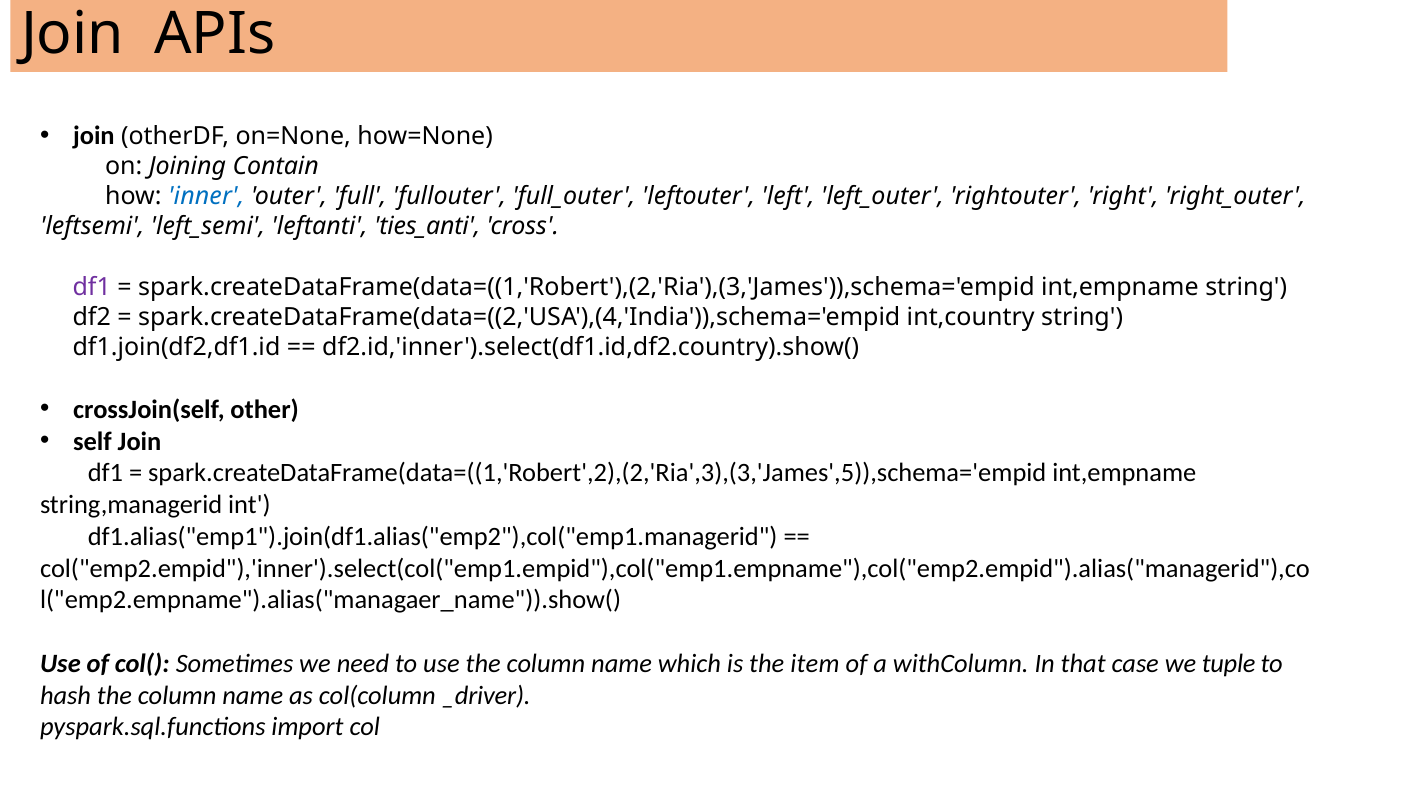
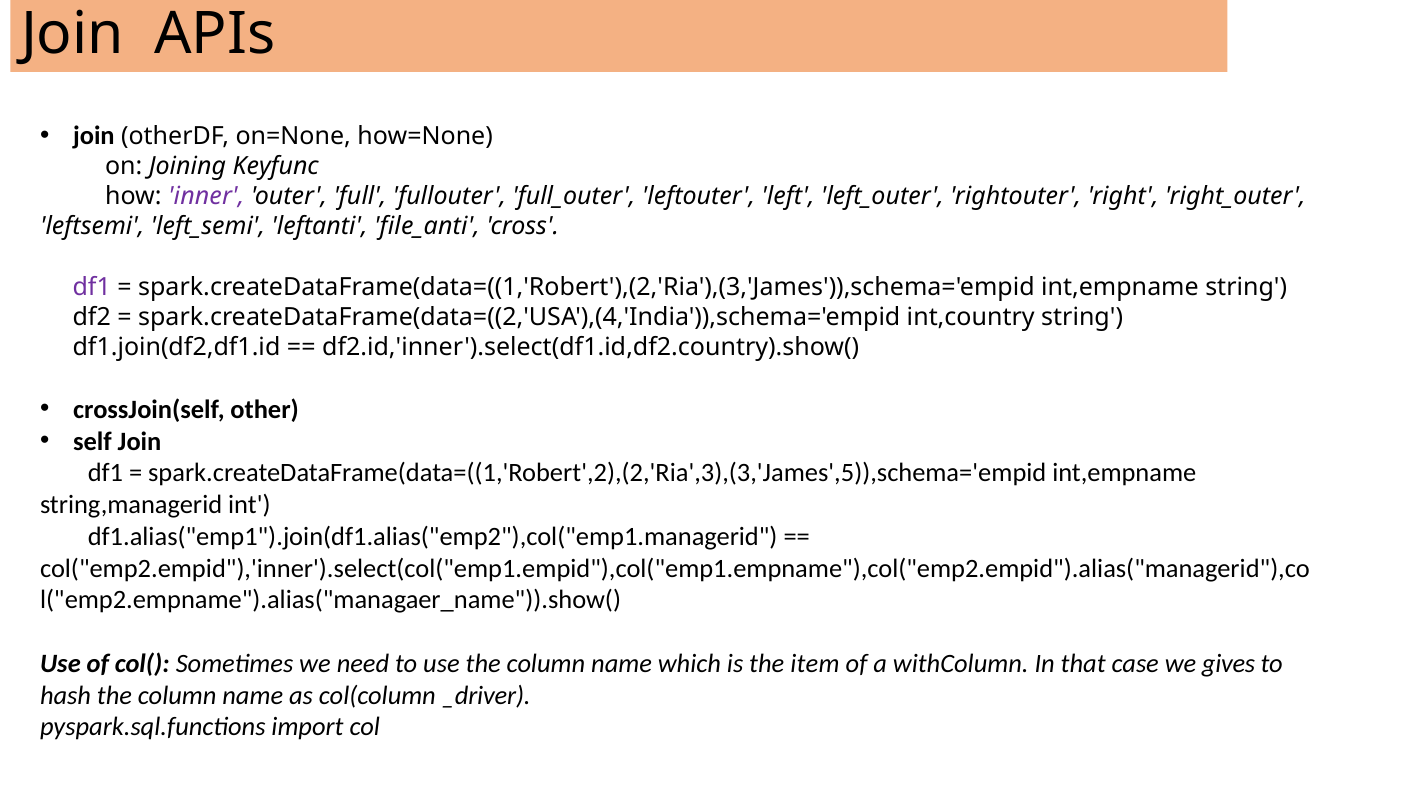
Contain: Contain -> Keyfunc (276, 167)
inner colour: blue -> purple (206, 197)
ties_anti: ties_anti -> file_anti (427, 227)
tuple: tuple -> gives (1229, 663)
